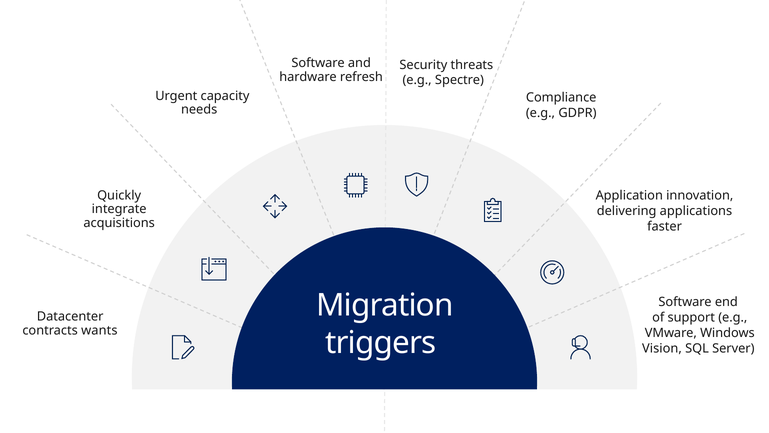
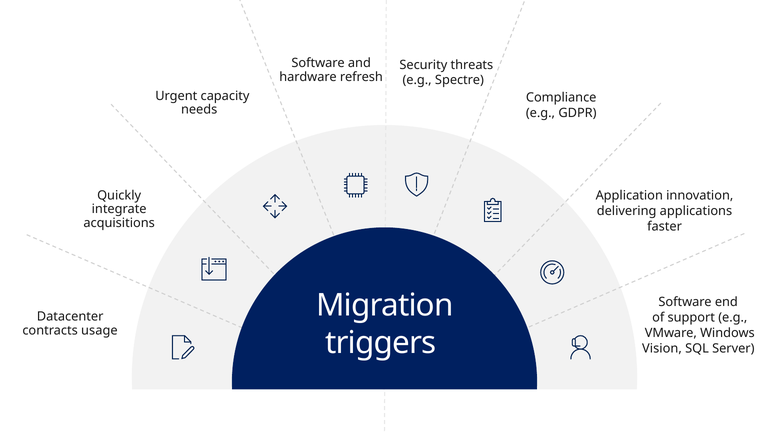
wants: wants -> usage (99, 330)
